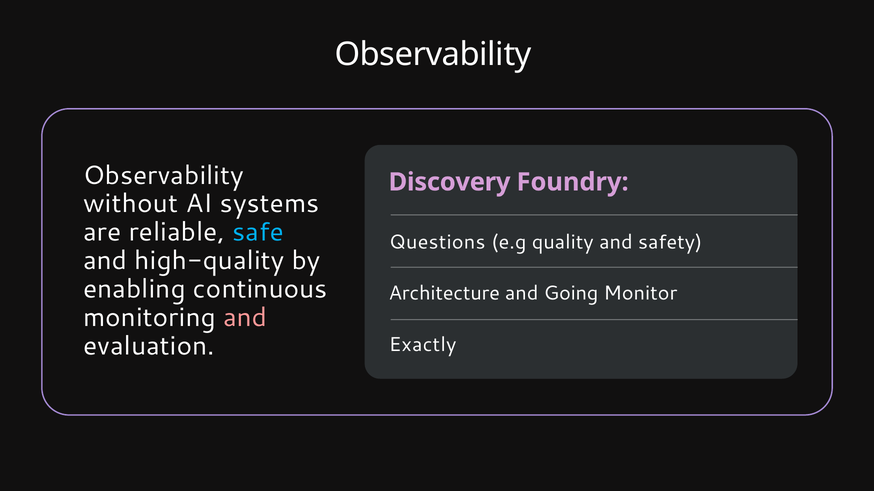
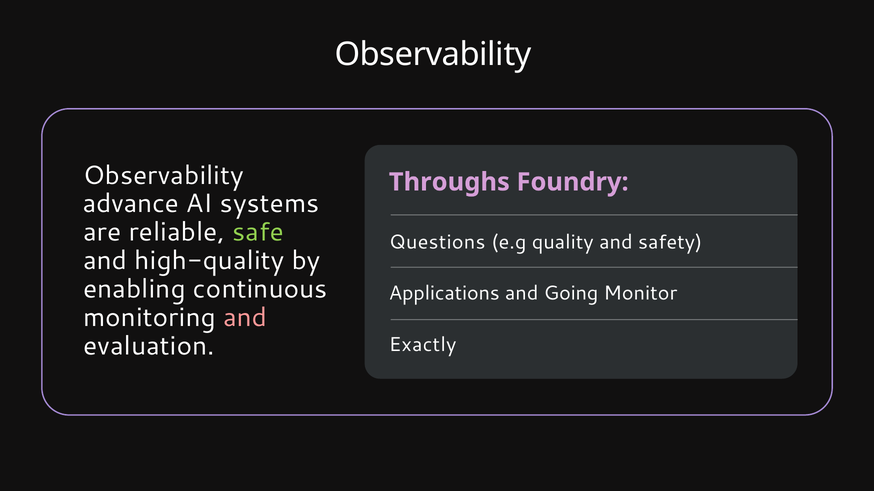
Discovery: Discovery -> Throughs (449, 182)
without: without -> advance (131, 204)
safe colour: light blue -> light green (258, 233)
Architecture: Architecture -> Applications (444, 294)
